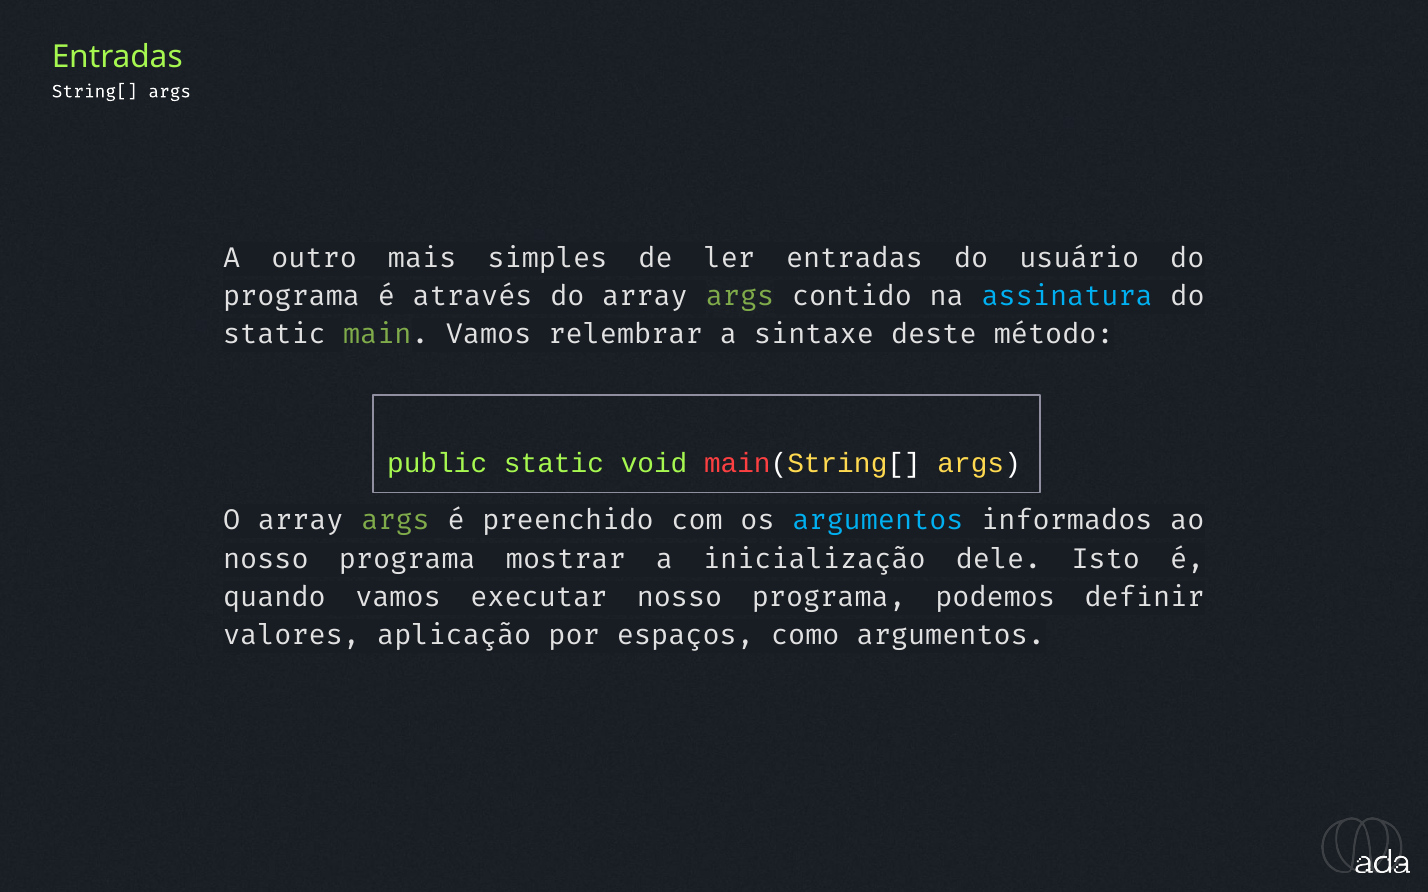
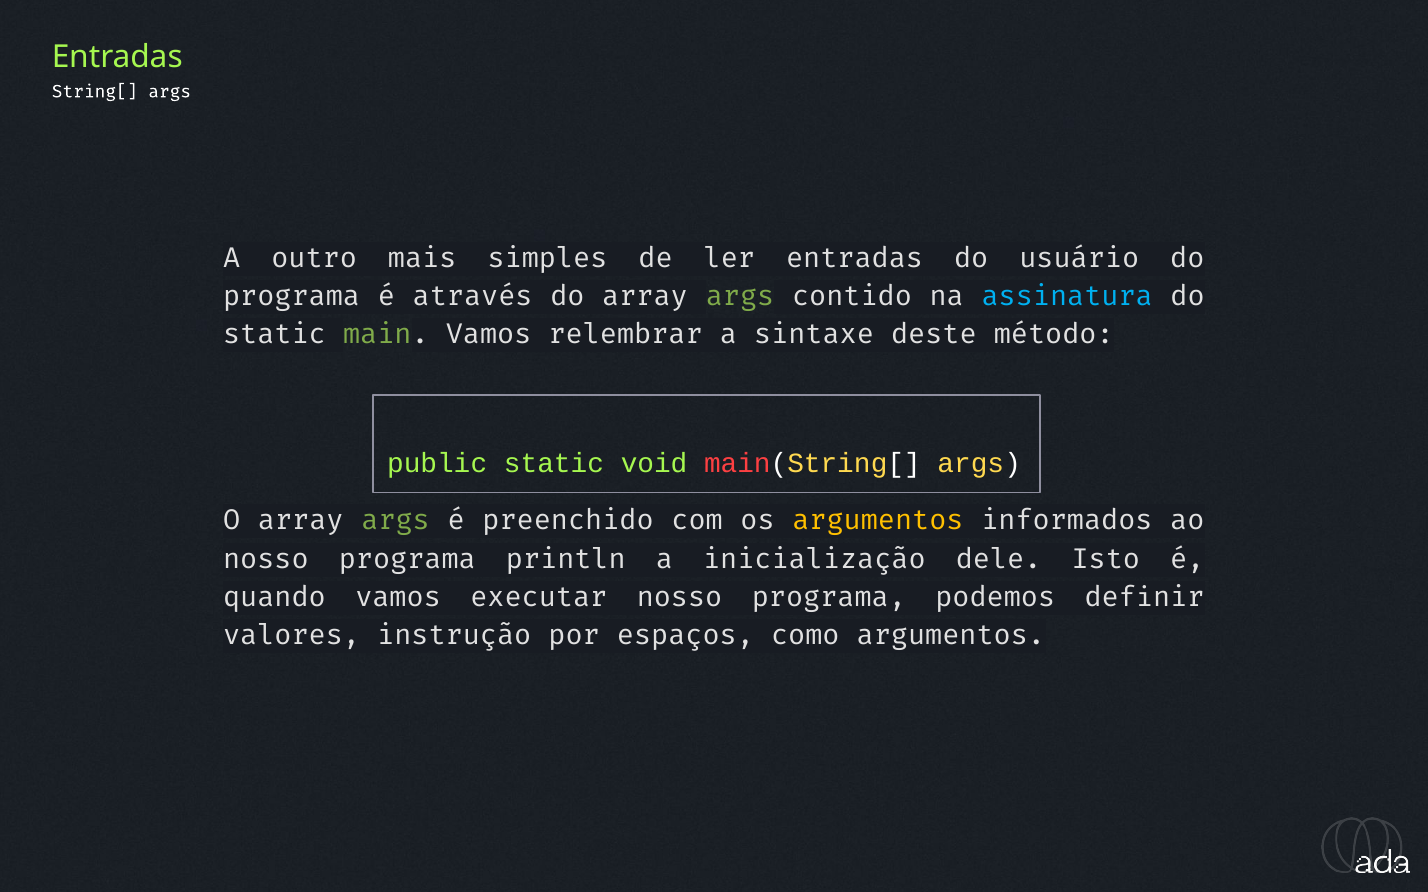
argumentos colour: light blue -> yellow (878, 521)
mostrar: mostrar -> println (566, 559)
aplicação: aplicação -> instrução (454, 636)
